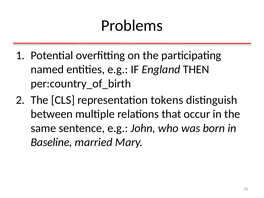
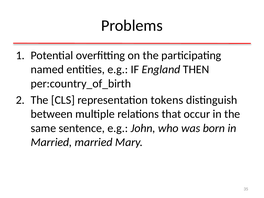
Baseline: Baseline -> Married (51, 142)
